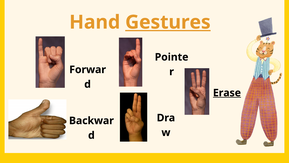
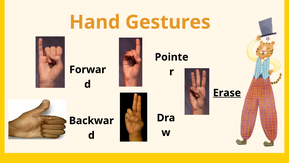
Gestures underline: present -> none (168, 22)
